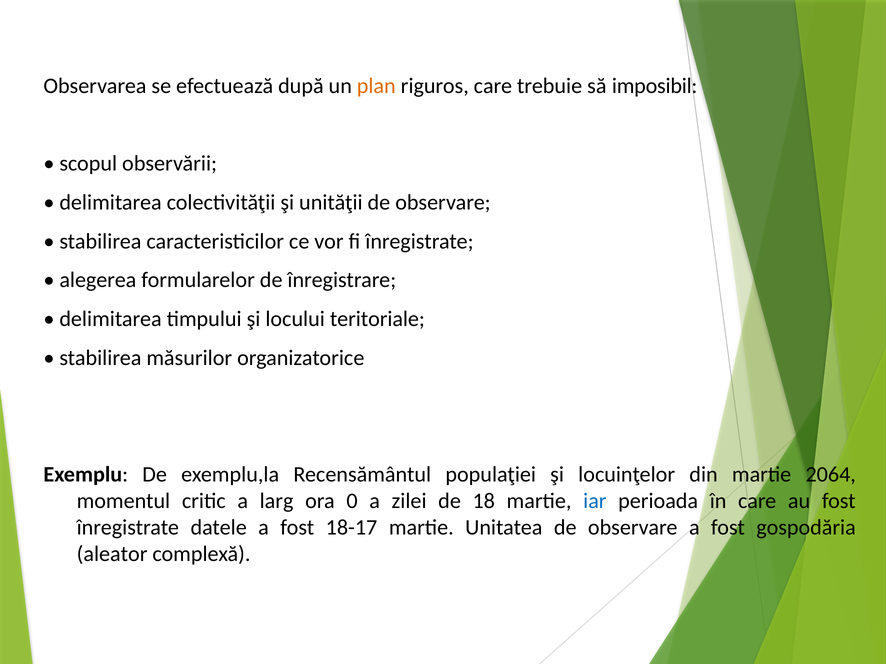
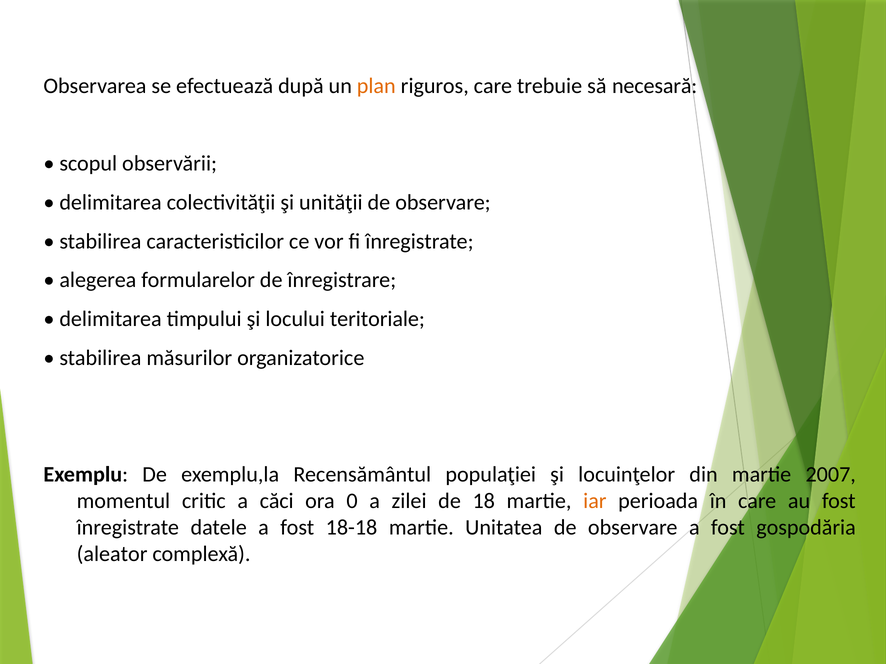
imposibil: imposibil -> necesară (655, 86)
2064: 2064 -> 2007 (831, 475)
larg: larg -> căci (277, 501)
iar colour: blue -> orange (595, 501)
18-17: 18-17 -> 18-18 (351, 528)
